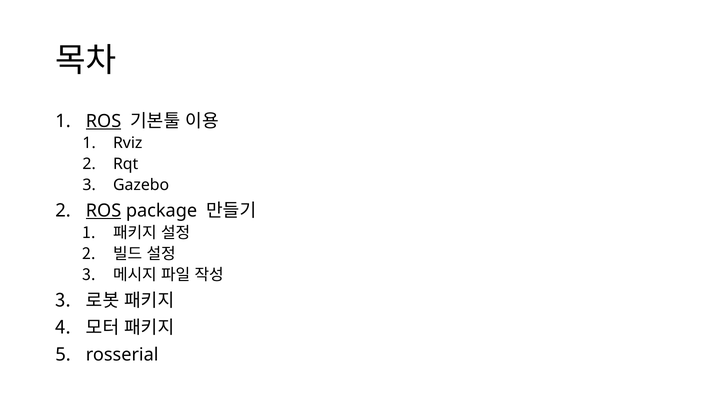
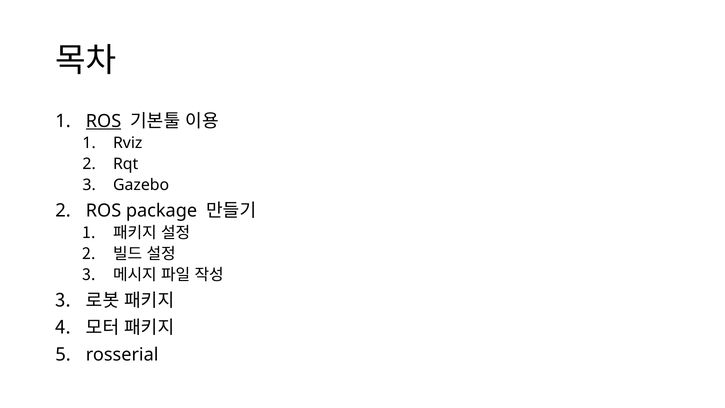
ROS underline: present -> none (104, 211)
